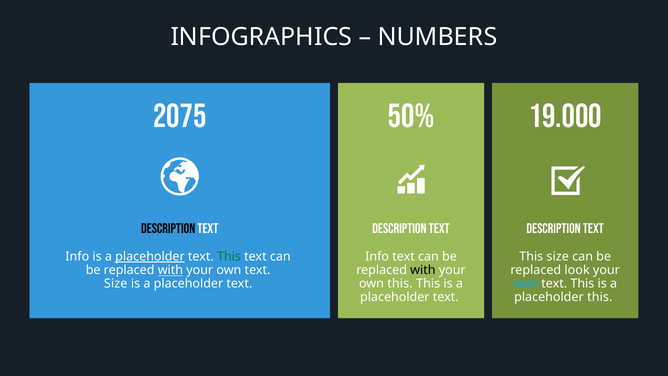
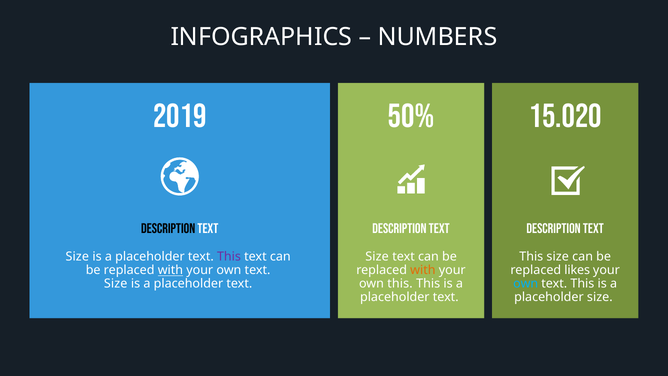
2075: 2075 -> 2019 (180, 116)
19.000: 19.000 -> 15.020 (565, 116)
Info: Info -> Size (77, 257)
placeholder underline: present -> none (150, 257)
This colour: green -> purple (229, 257)
Info: Info -> Size (377, 257)
with colour: black -> orange (423, 270)
look: look -> likes (577, 270)
placeholder this: this -> size (600, 297)
